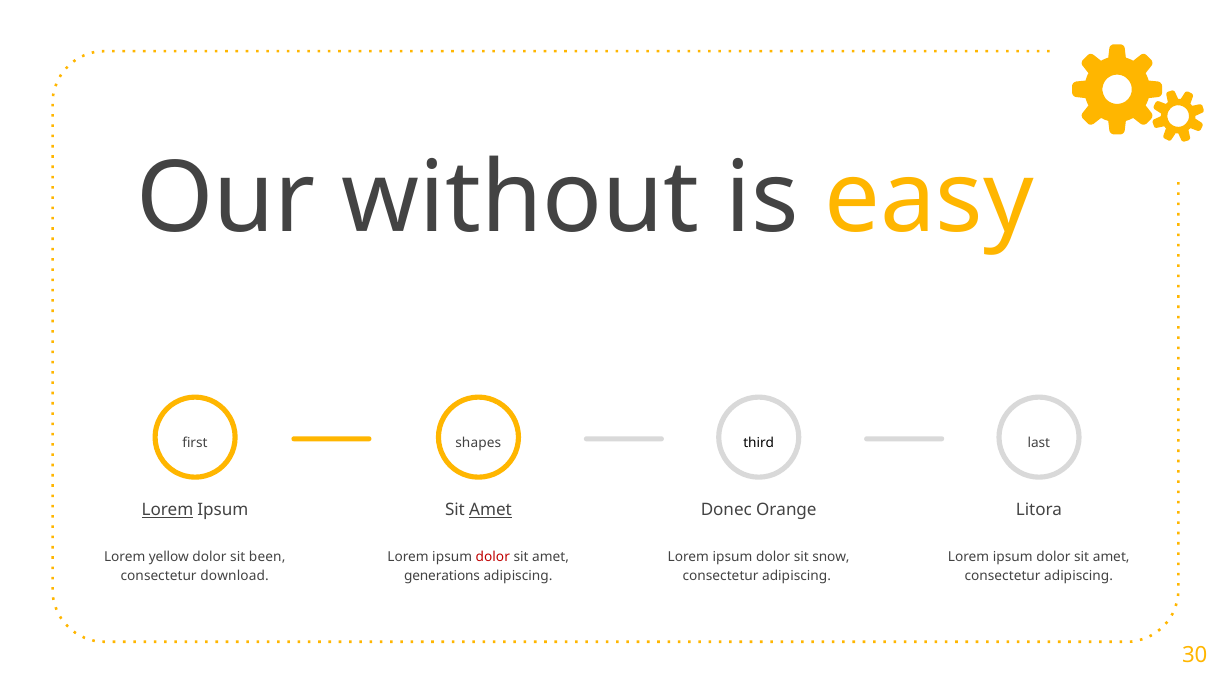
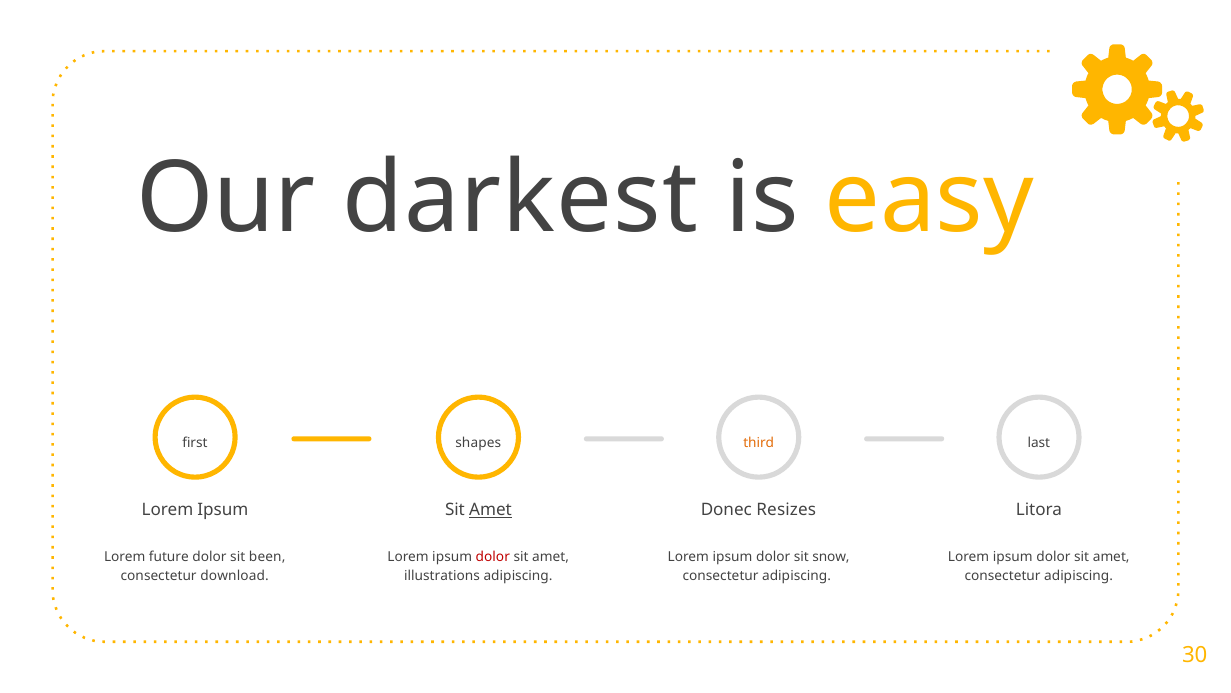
without: without -> darkest (520, 199)
third colour: black -> orange (759, 442)
Lorem underline: present -> none (167, 510)
Orange: Orange -> Resizes (786, 510)
yellow: yellow -> future (169, 556)
generations: generations -> illustrations (442, 575)
